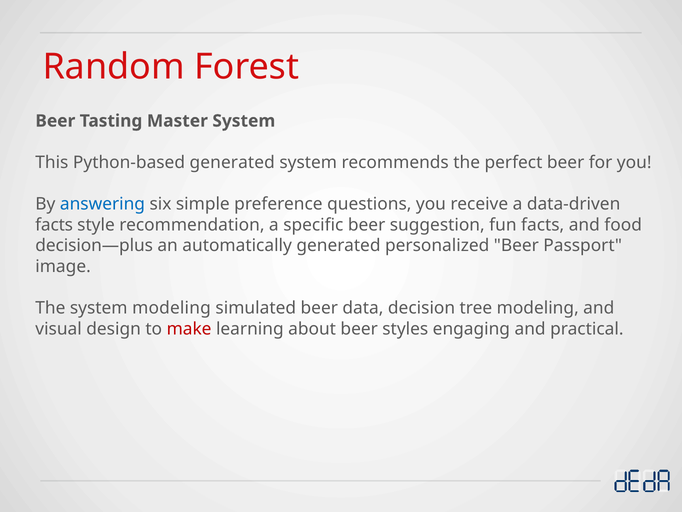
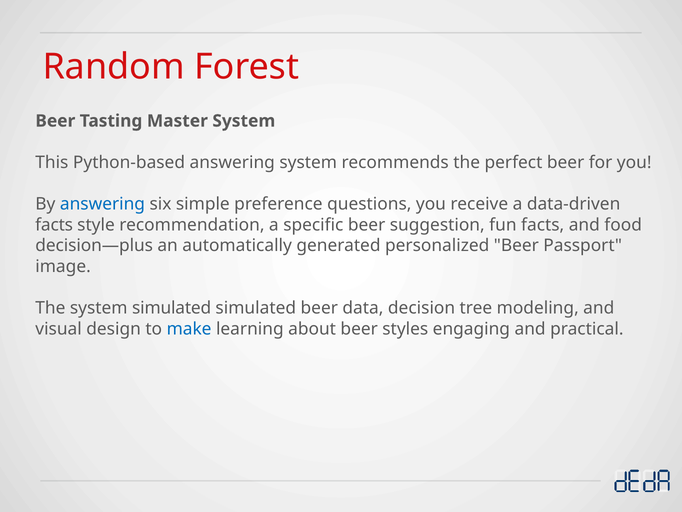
Python-based generated: generated -> answering (232, 162)
system modeling: modeling -> simulated (172, 308)
make colour: red -> blue (189, 328)
